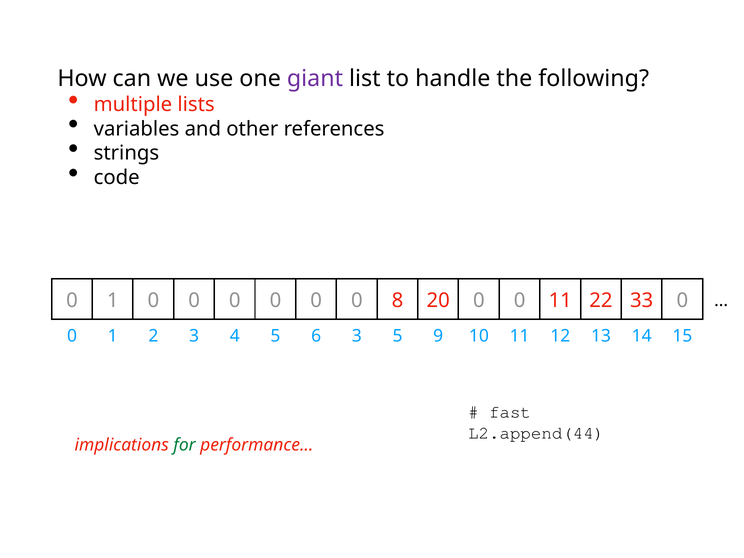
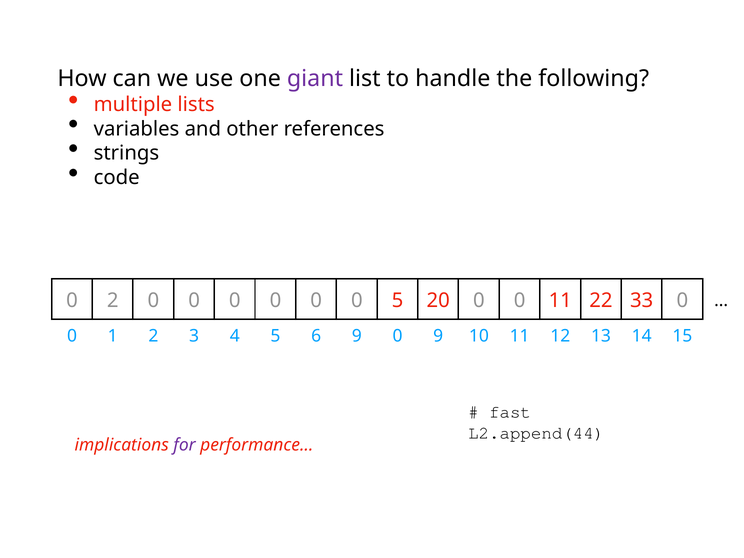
1: 1 -> 2 (113, 300)
0 8: 8 -> 5 (398, 300)
0 3: 3 -> 9 (357, 336)
1 5: 5 -> 0 (398, 336)
for colour: green -> purple (185, 445)
